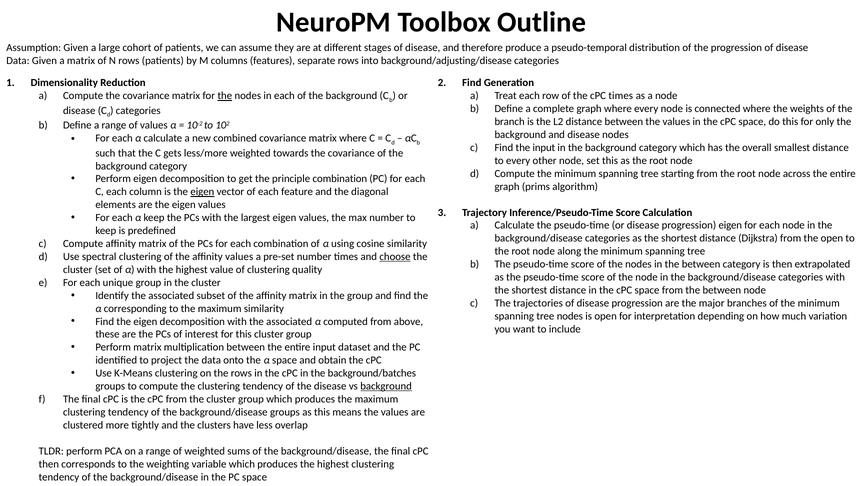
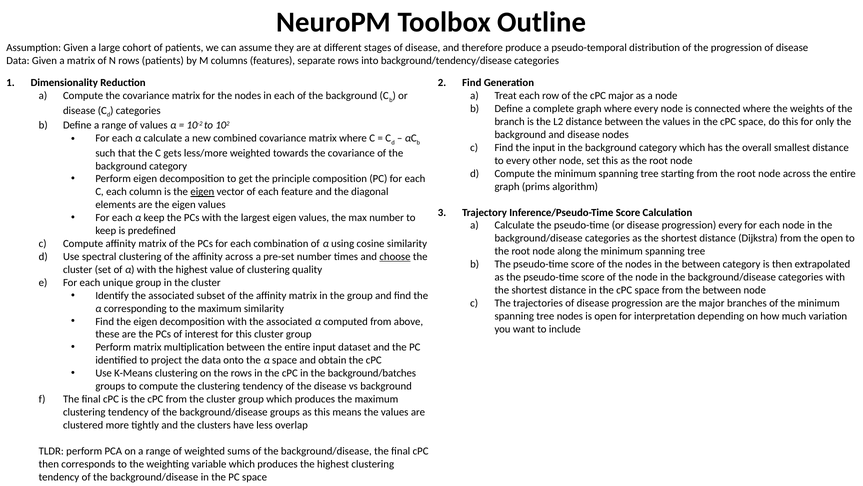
background/adjusting/disease: background/adjusting/disease -> background/tendency/disease (446, 61)
the underline: present -> none (225, 96)
cPC times: times -> major (621, 96)
principle combination: combination -> composition (340, 179)
progression eigen: eigen -> every (730, 225)
affinity values: values -> across (239, 256)
background underline: present -> none (386, 386)
